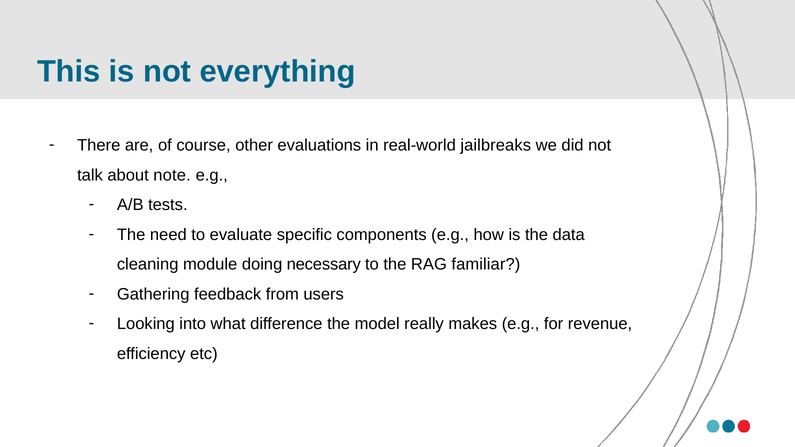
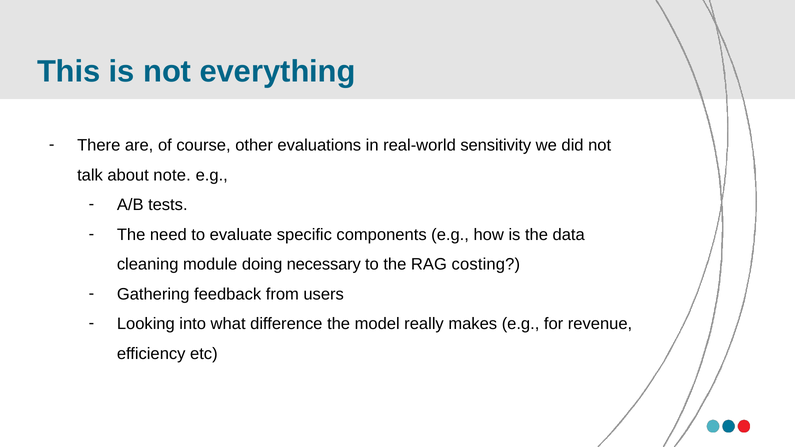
jailbreaks: jailbreaks -> sensitivity (496, 145)
familiar: familiar -> costing (486, 265)
